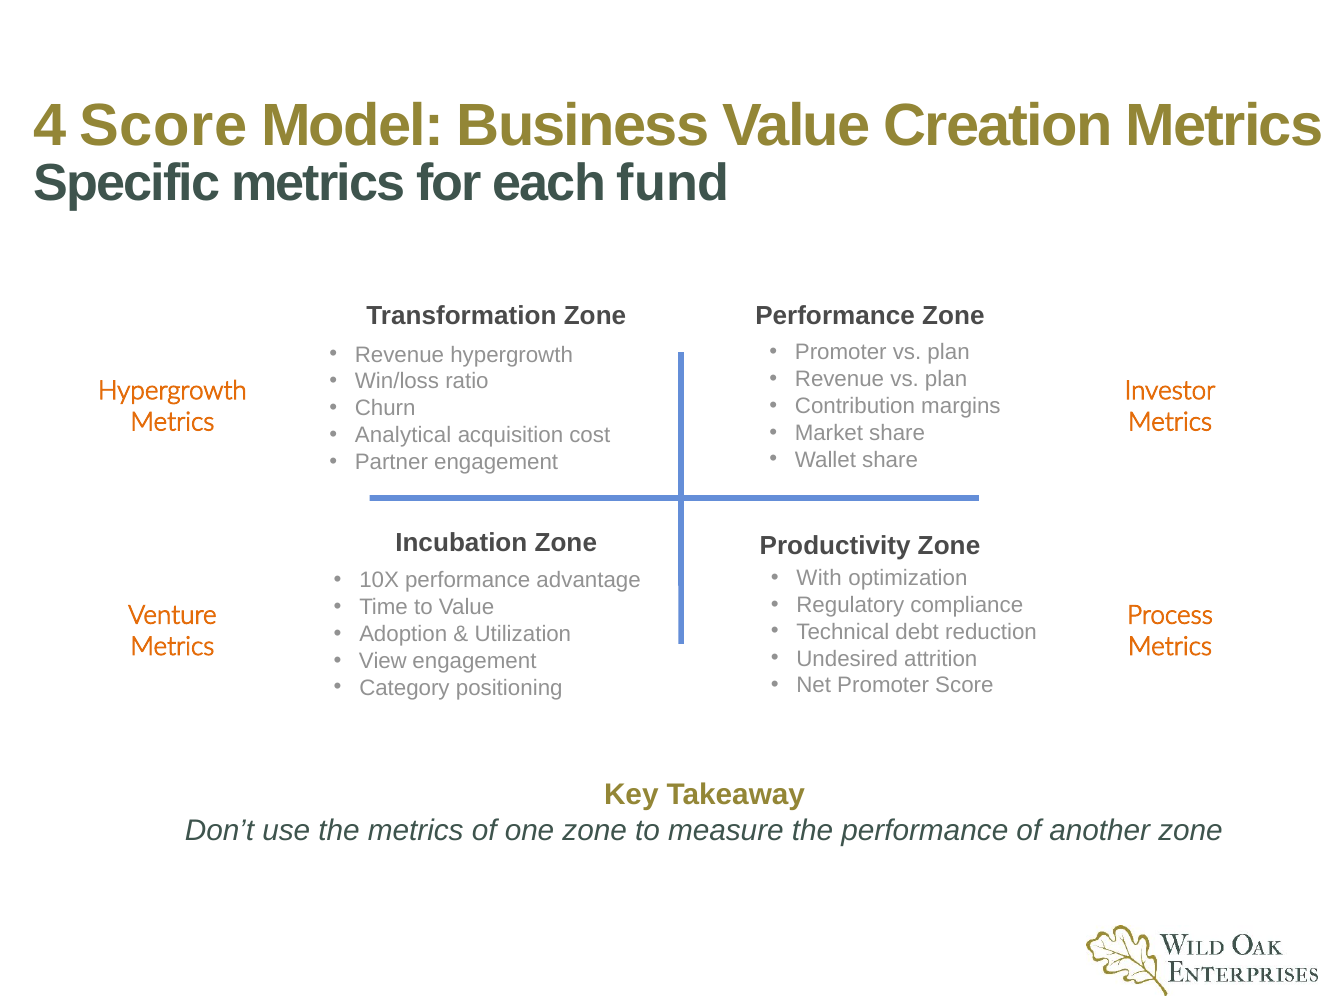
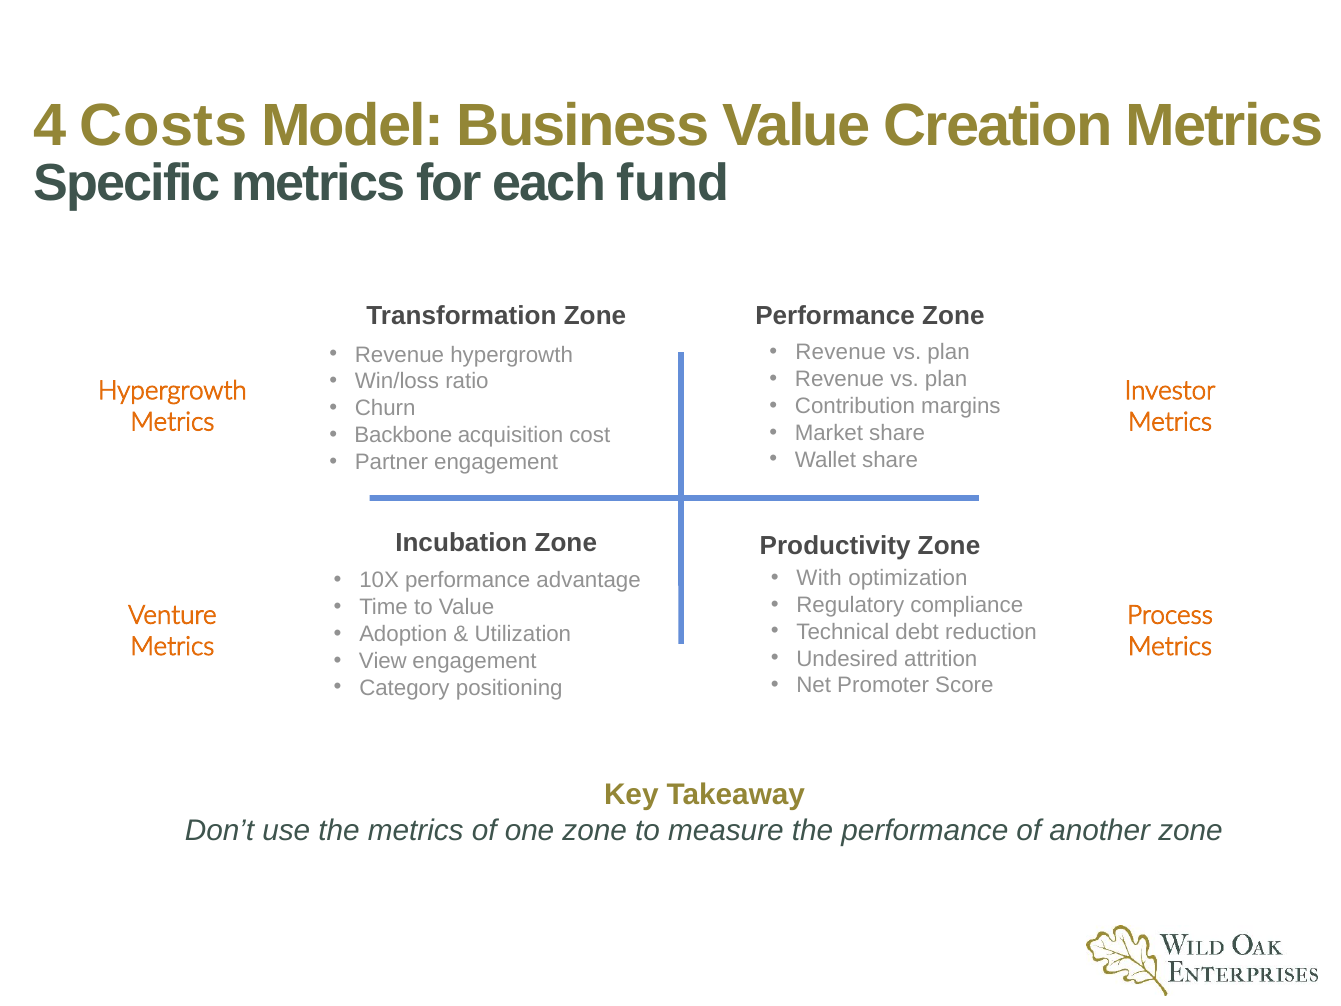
4 Score: Score -> Costs (164, 126)
Promoter: Promoter -> Revenue (841, 352)
Analytical: Analytical -> Backbone (403, 435)
